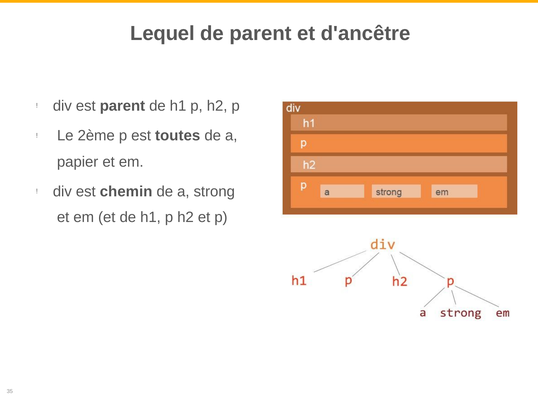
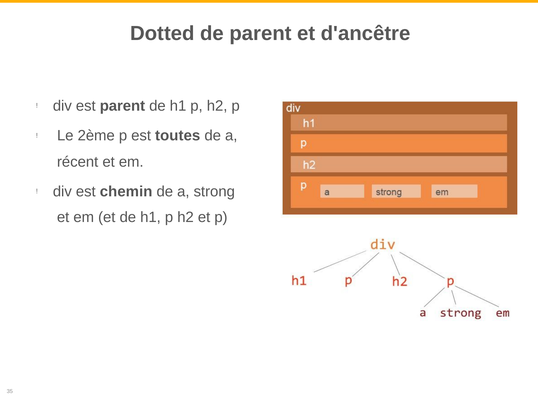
Lequel: Lequel -> Dotted (162, 33)
papier: papier -> récent (78, 162)
